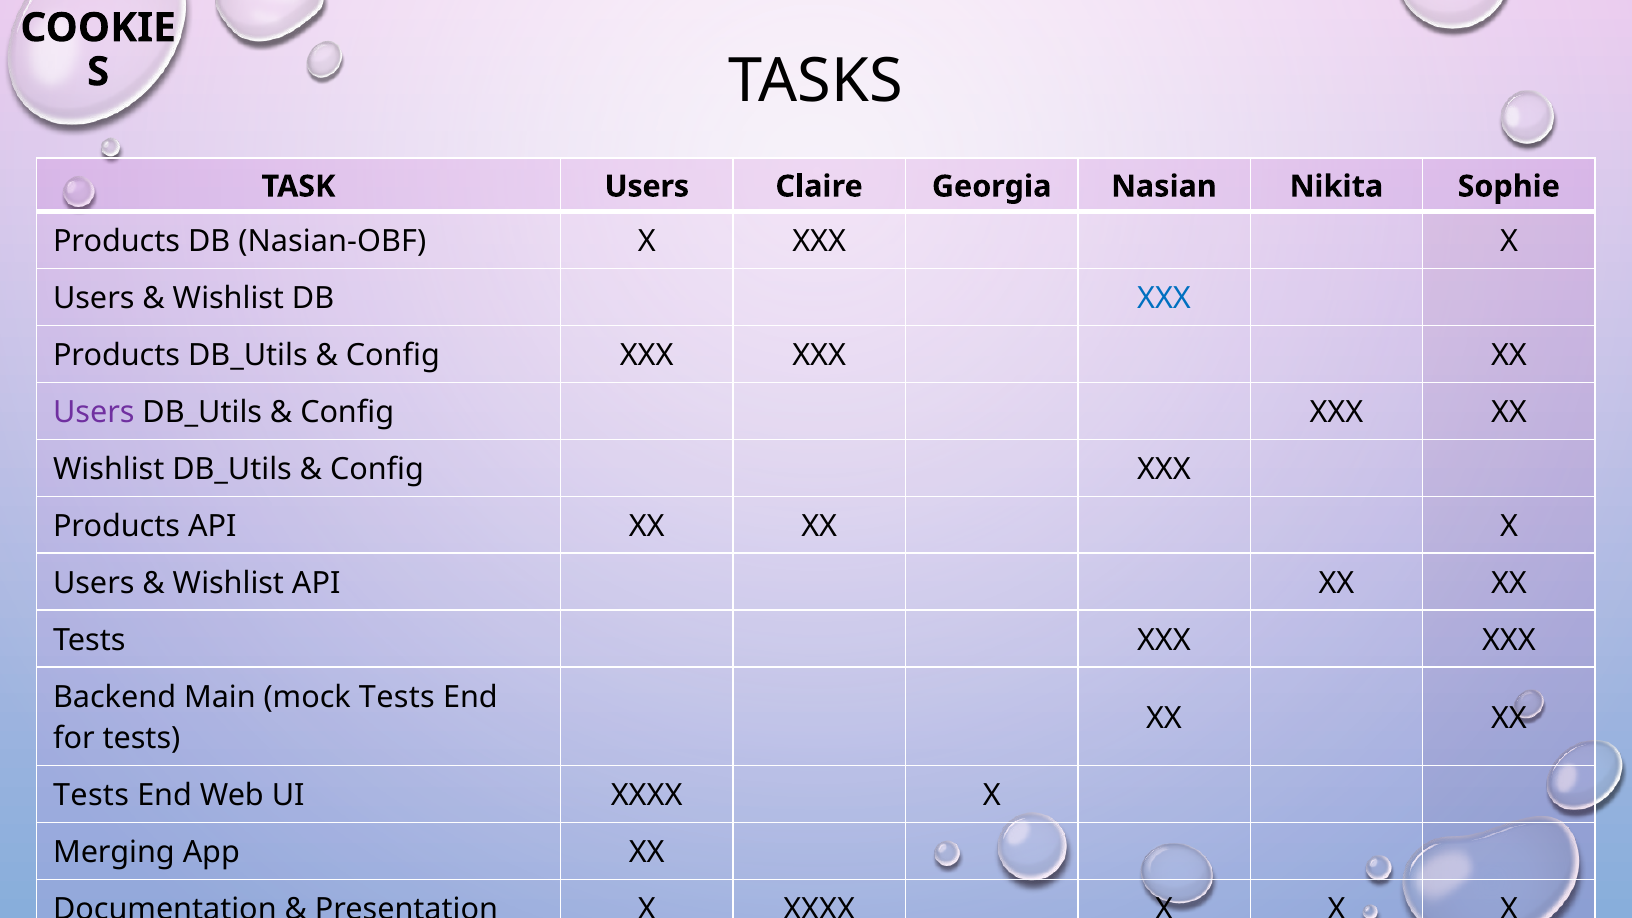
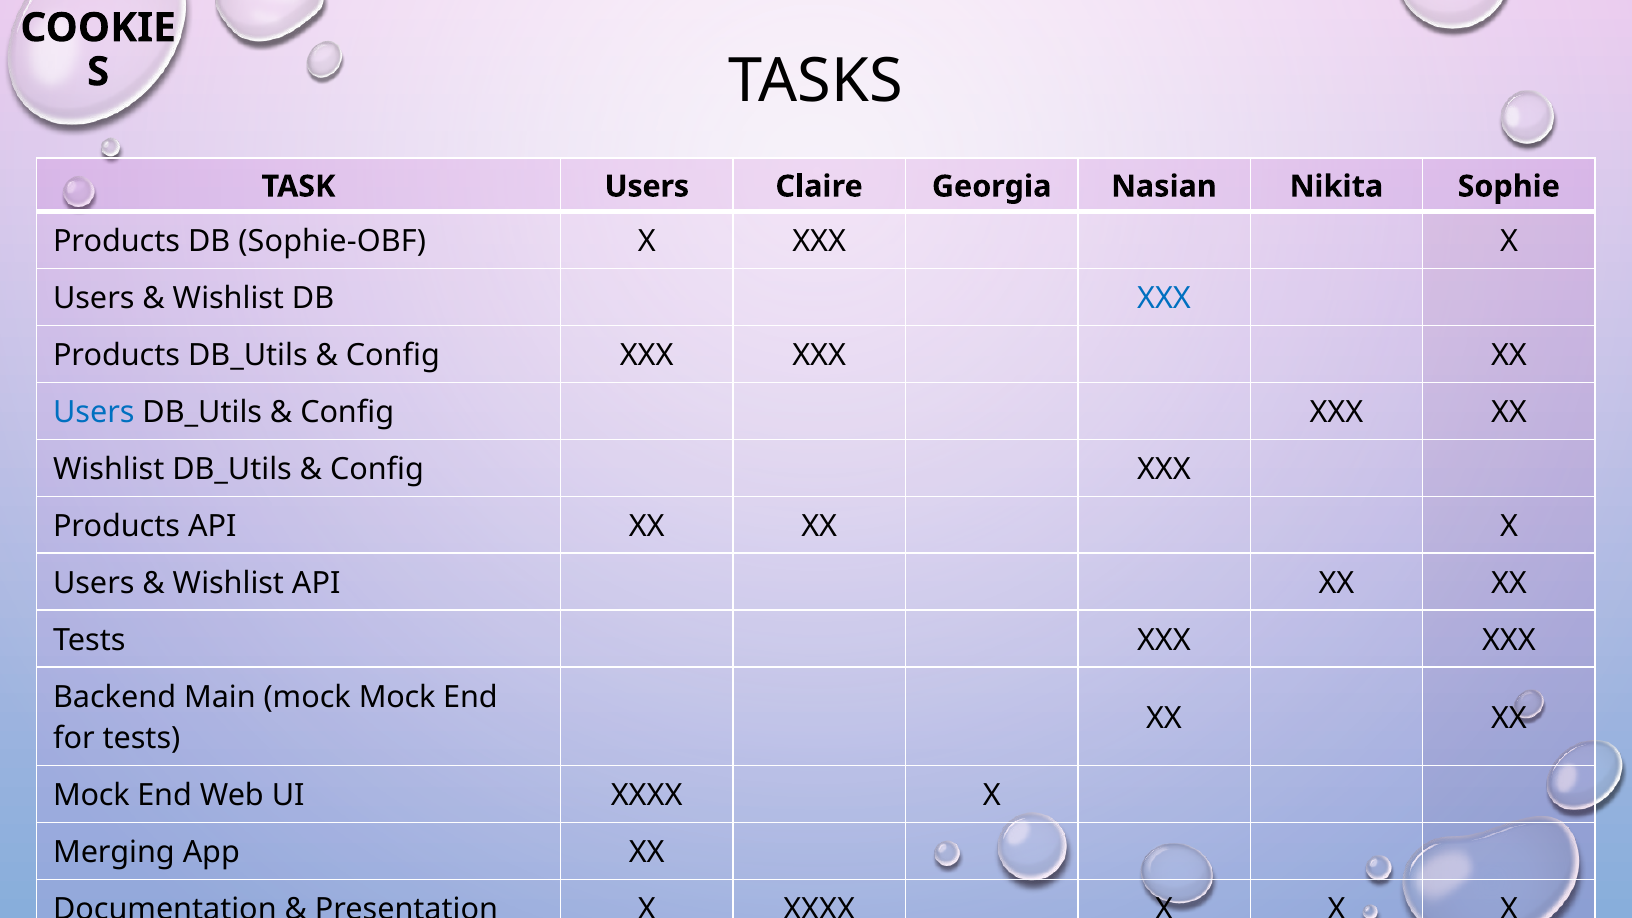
Nasian-OBF: Nasian-OBF -> Sophie-OBF (332, 242)
Users colour: purple -> blue (94, 413)
mock Tests: Tests -> Mock (397, 697)
Tests: Tests -> Mock (91, 796)
